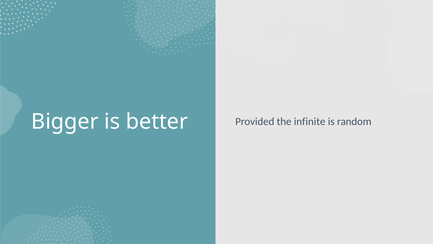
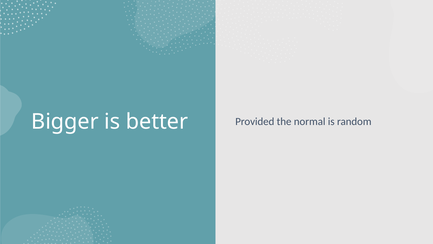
infinite: infinite -> normal (310, 121)
